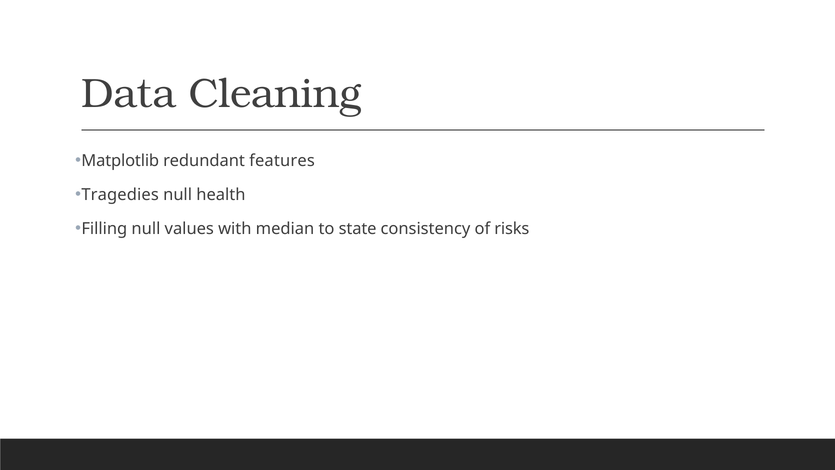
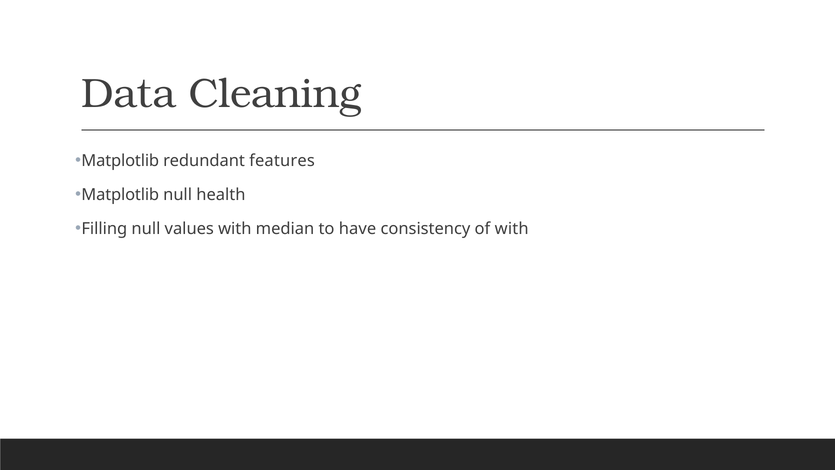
Tragedies: Tragedies -> Matplotlib (120, 195)
state: state -> have (357, 229)
of risks: risks -> with (512, 229)
